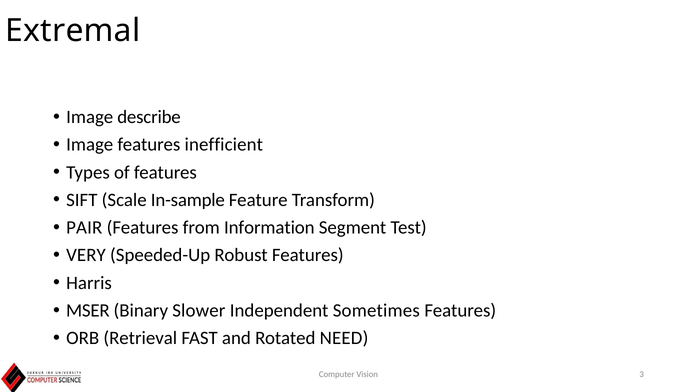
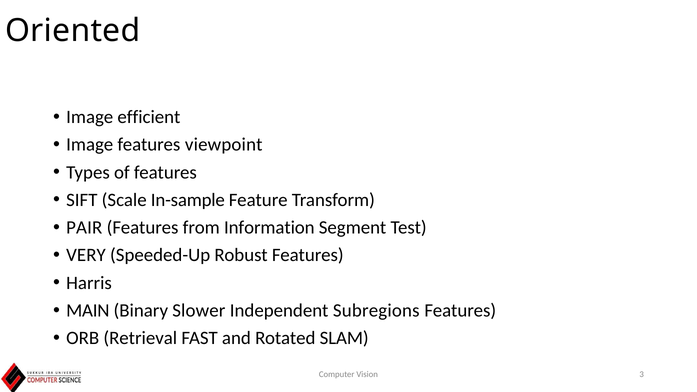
Extremal: Extremal -> Oriented (73, 31)
describe: describe -> efficient (149, 117)
inefficient: inefficient -> viewpoint (224, 145)
MSER: MSER -> MAIN (88, 311)
Sometimes: Sometimes -> Subregions (376, 311)
NEED: NEED -> SLAM (344, 338)
